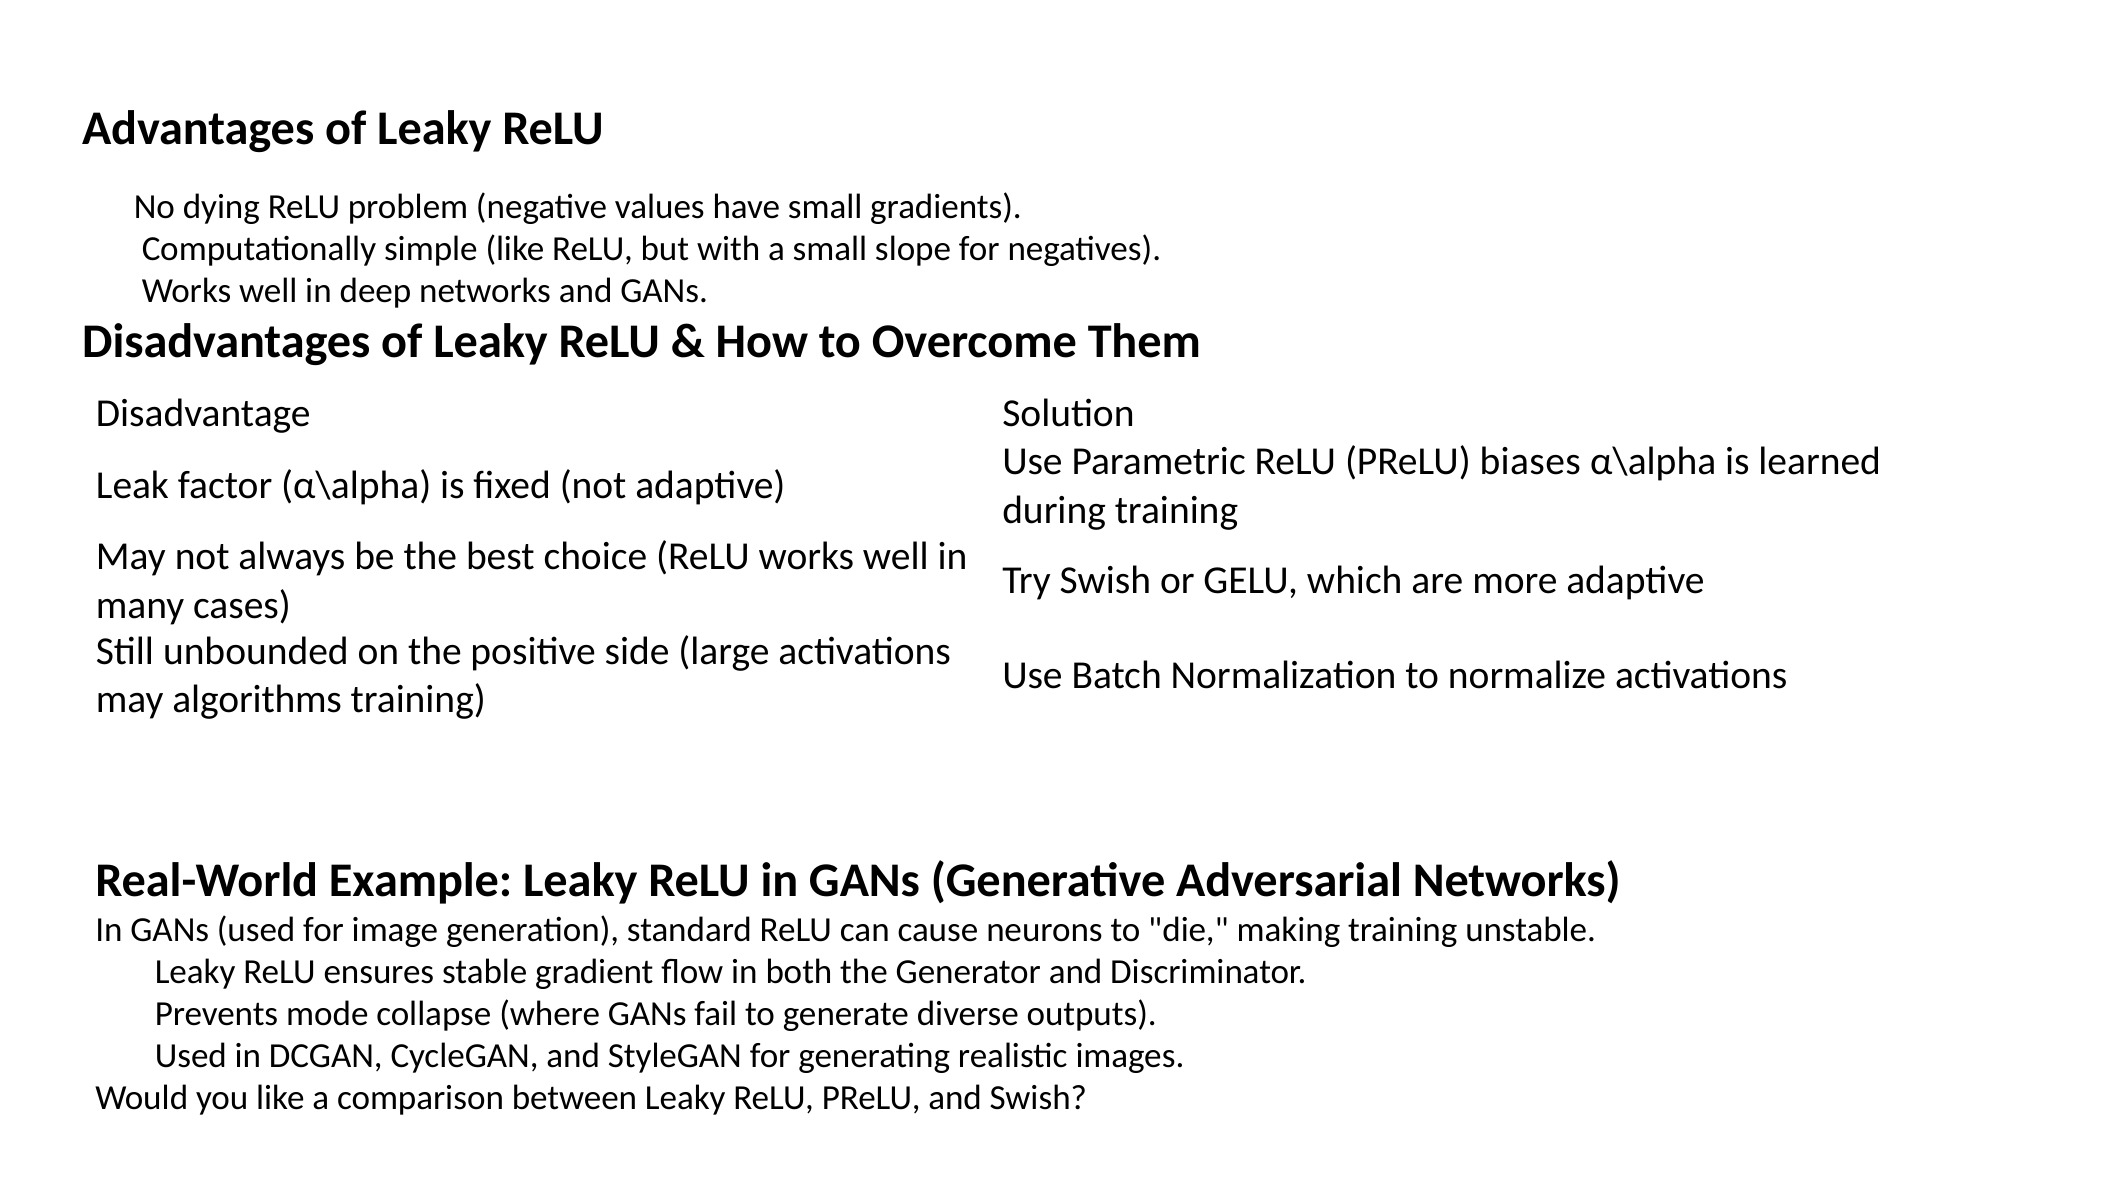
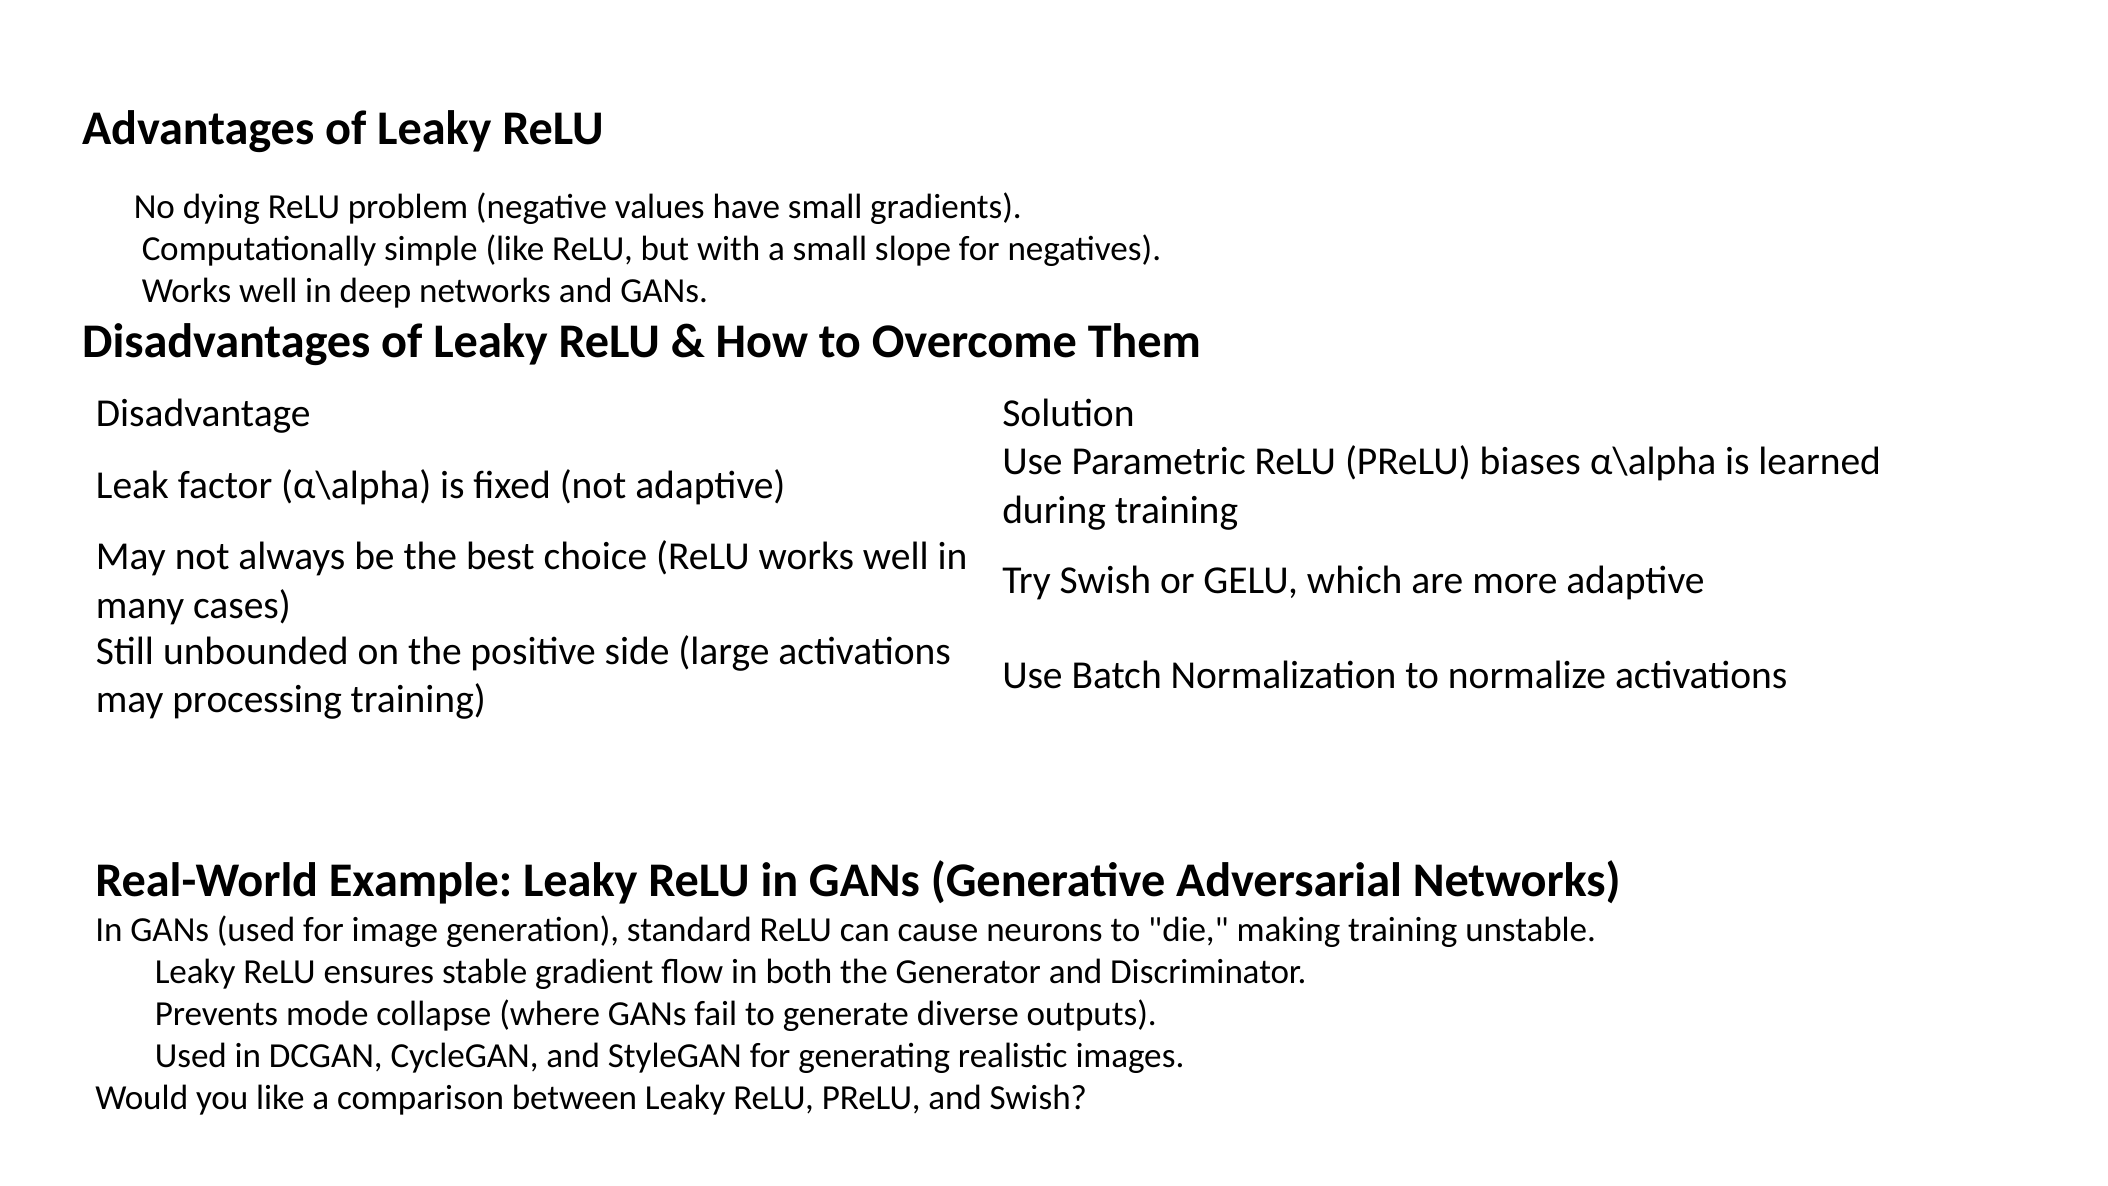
algorithms: algorithms -> processing (257, 700)
